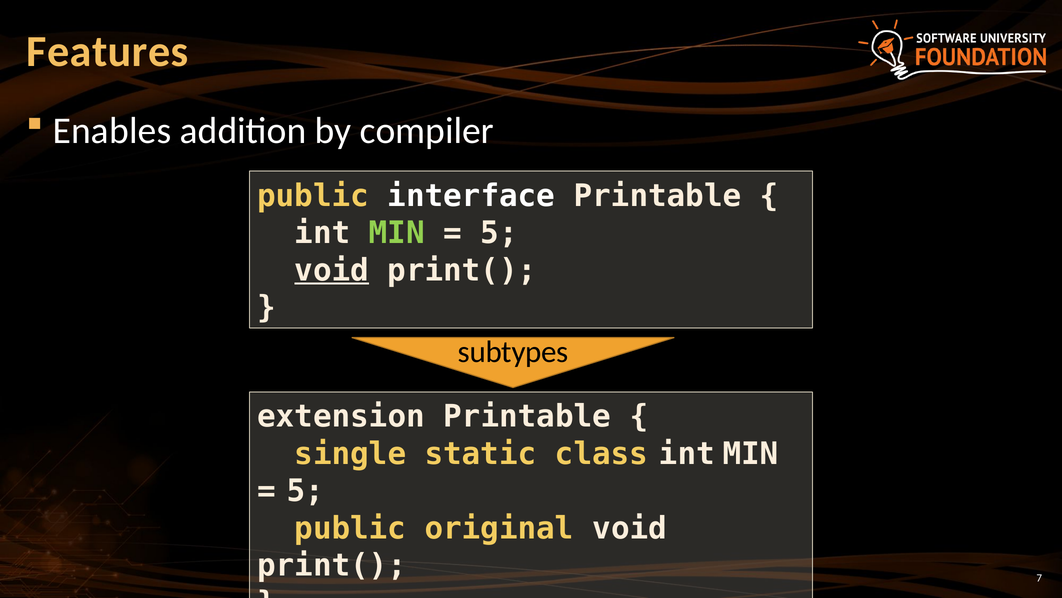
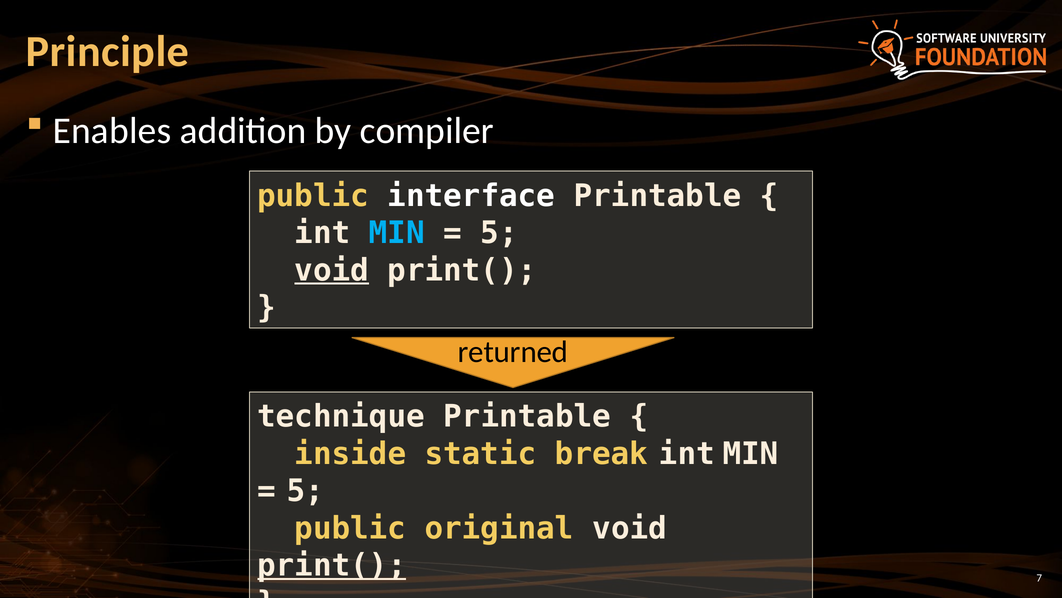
Features: Features -> Principle (107, 52)
MIN colour: light green -> light blue (397, 233)
subtypes: subtypes -> returned (513, 352)
extension: extension -> technique (341, 416)
single: single -> inside (350, 454)
class: class -> break (602, 454)
print( underline: none -> present (332, 565)
